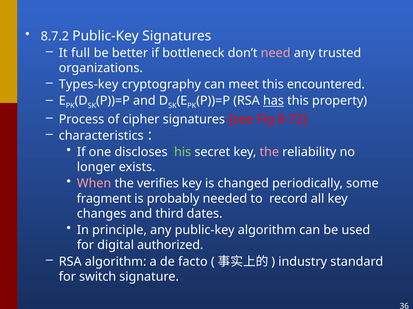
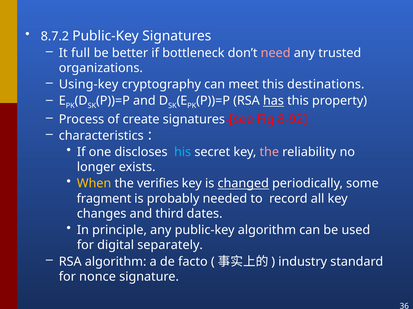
Types-key: Types-key -> Using-key (89, 85)
encountered: encountered -> destinations (326, 85)
cipher: cipher -> create (141, 120)
8-72: 8-72 -> 8-92 (292, 120)
his colour: light green -> light blue (183, 152)
When colour: pink -> yellow (94, 184)
changed underline: none -> present (243, 184)
authorized: authorized -> separately (170, 246)
switch: switch -> nonce (98, 277)
